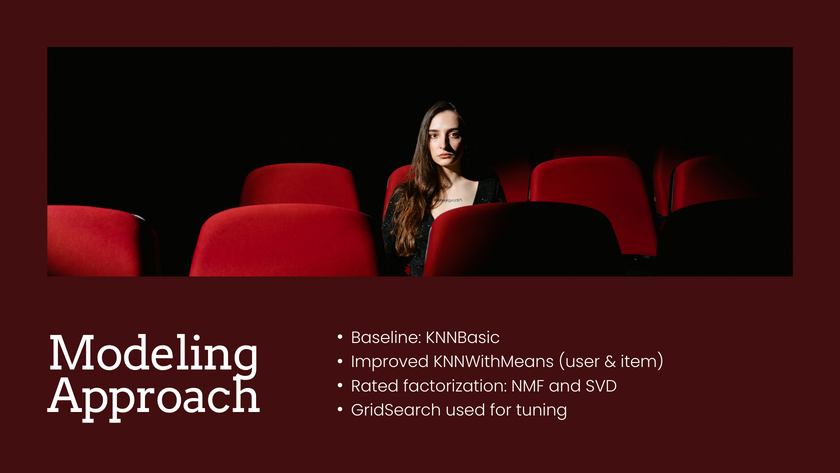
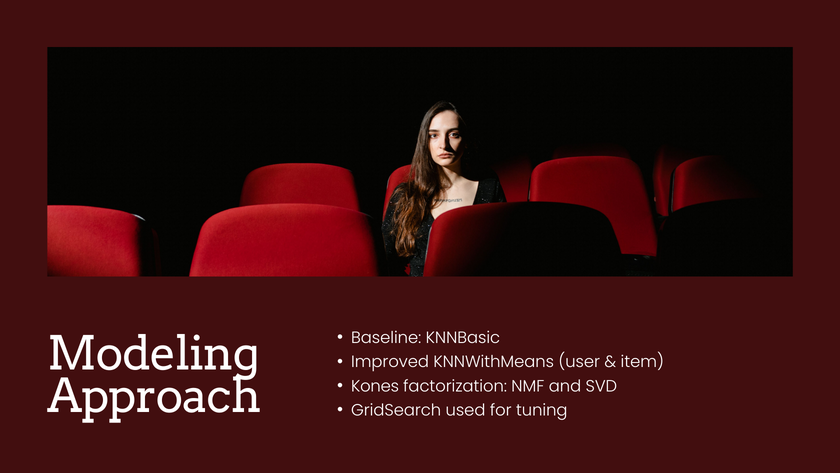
Rated: Rated -> Kones (375, 386)
